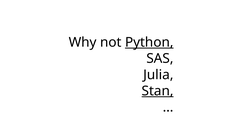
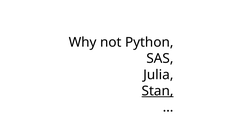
Python underline: present -> none (149, 42)
